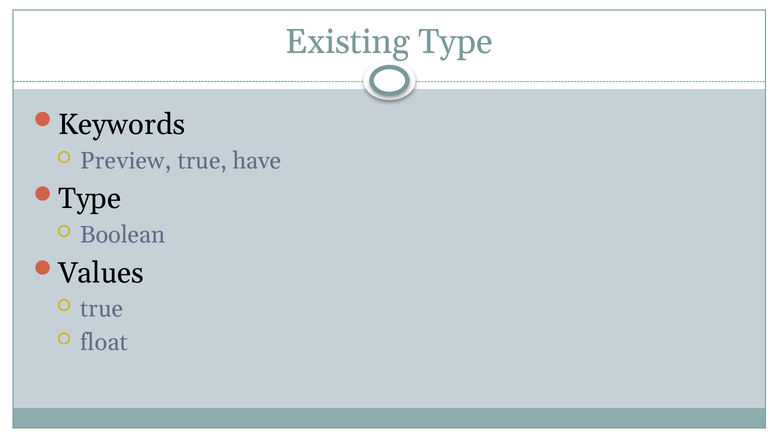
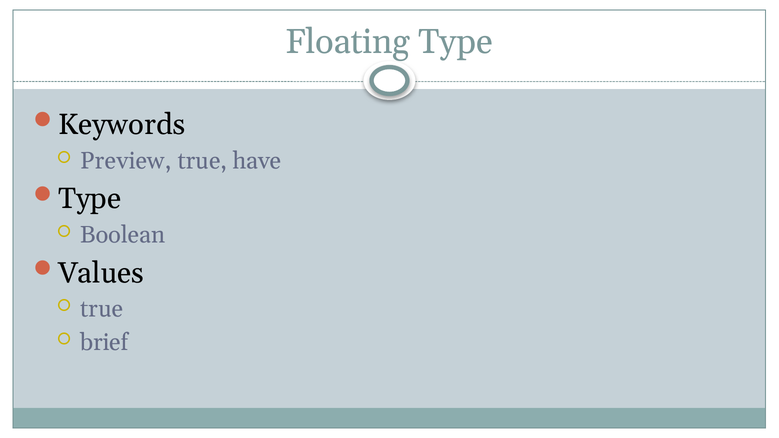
Existing: Existing -> Floating (348, 42)
float: float -> brief (104, 343)
